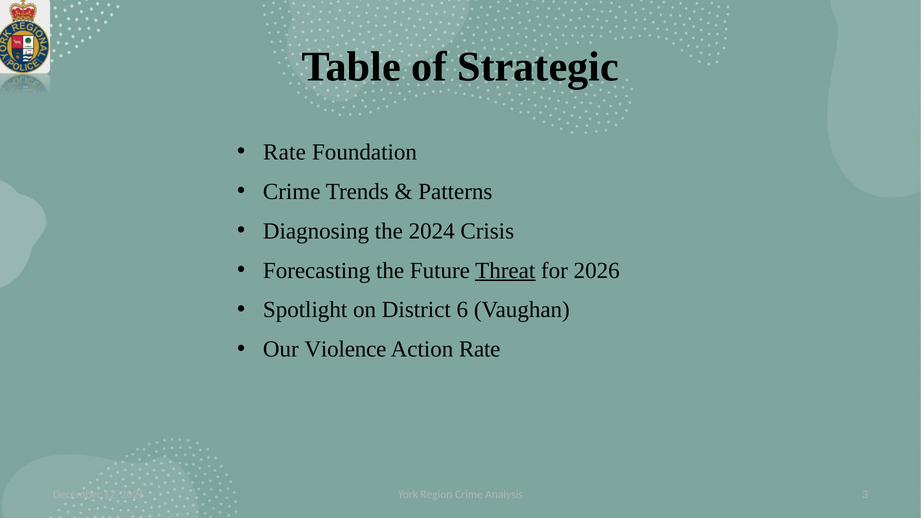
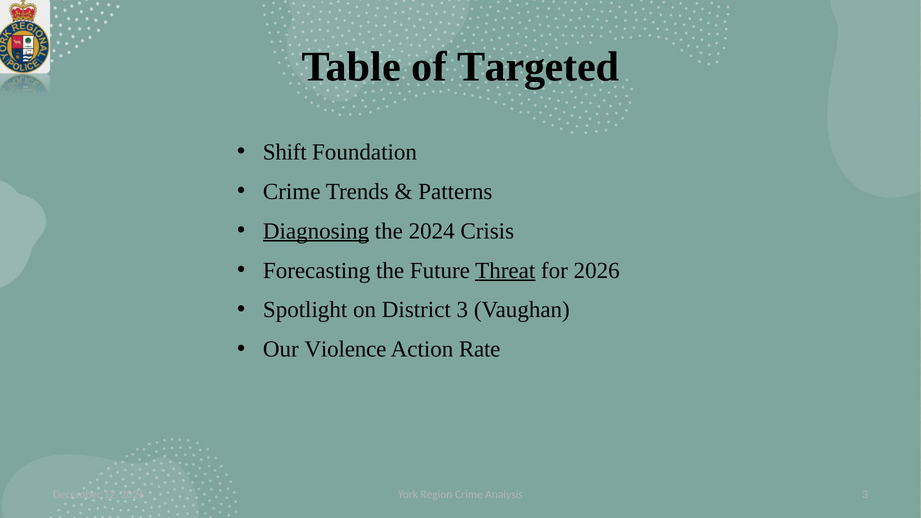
Strategic: Strategic -> Targeted (538, 67)
Rate: Rate -> Shift (285, 152)
Diagnosing underline: none -> present (316, 231)
District 6: 6 -> 3 (462, 310)
